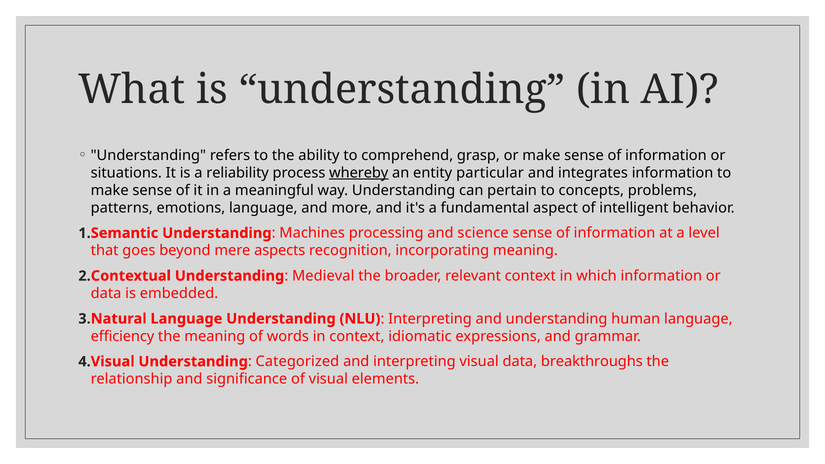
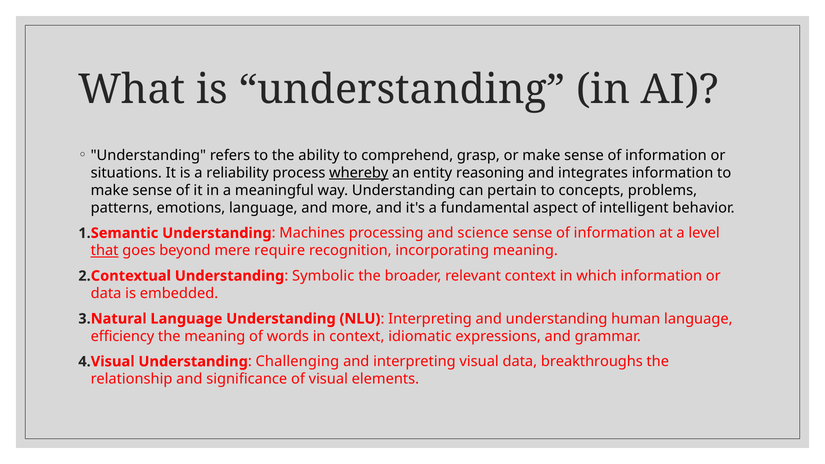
particular: particular -> reasoning (490, 173)
that underline: none -> present (105, 251)
aspects: aspects -> require (280, 251)
Medieval: Medieval -> Symbolic (323, 276)
Categorized: Categorized -> Challenging (297, 362)
